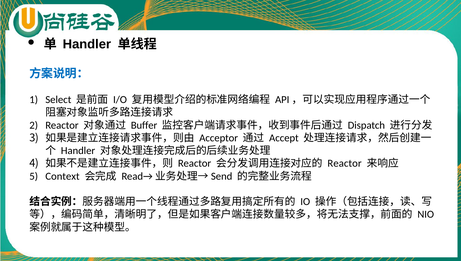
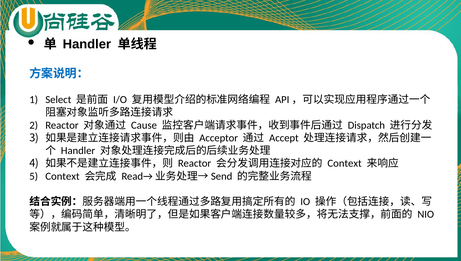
Buffer: Buffer -> Cause (144, 125)
Reactor: Reactor -> Context (345, 164)
